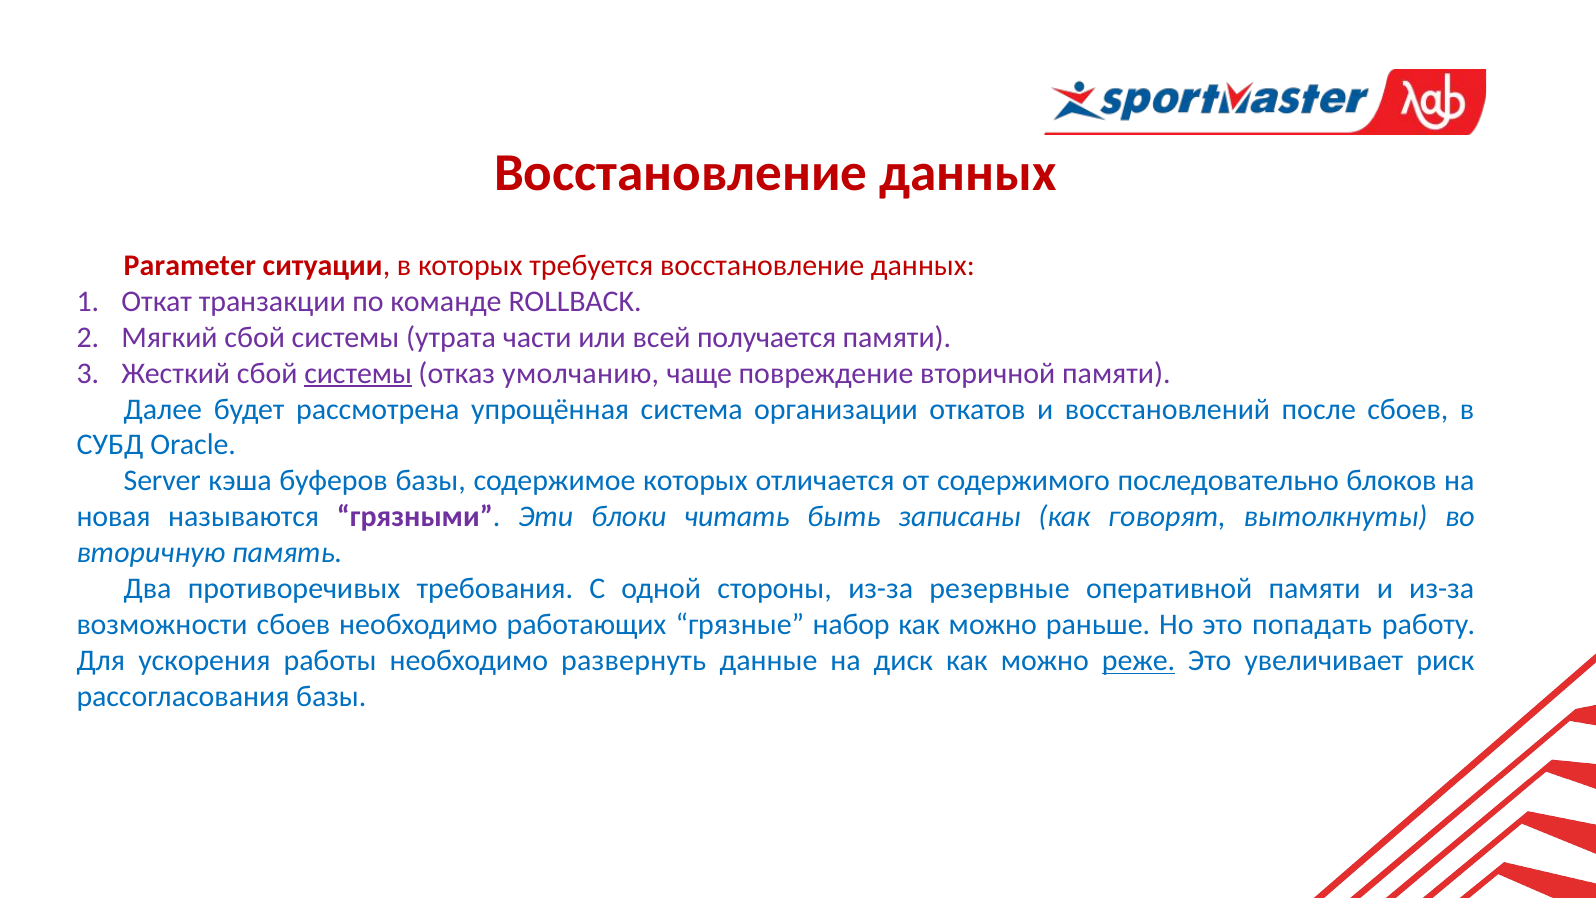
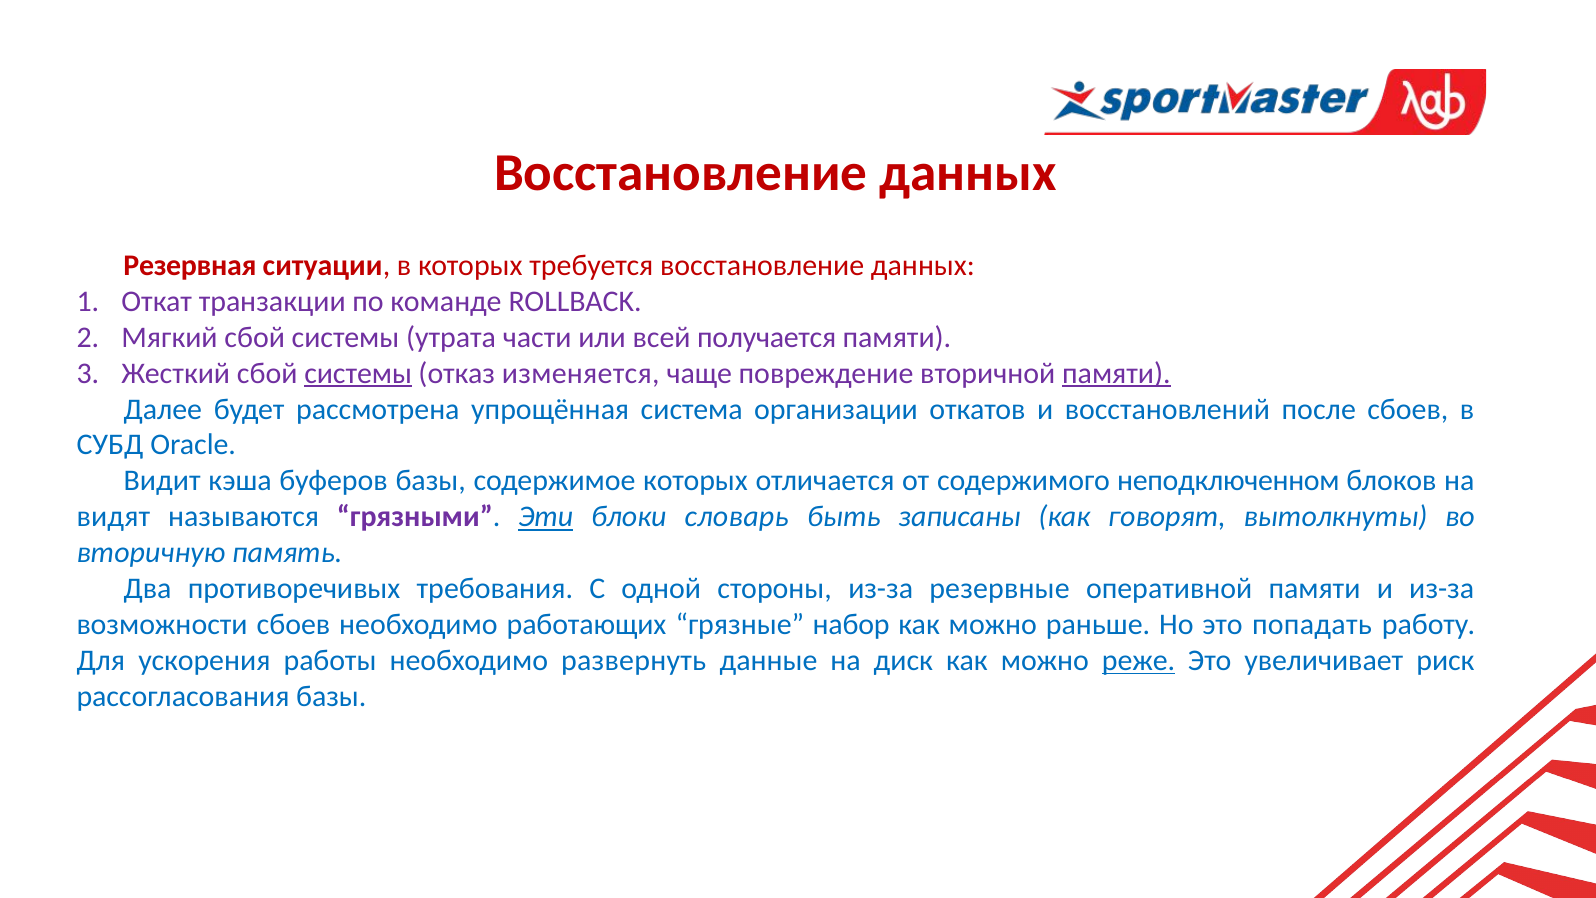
Parameter: Parameter -> Резервная (190, 265)
умолчанию: умолчанию -> изменяется (581, 373)
памяти underline: none -> present (1116, 373)
Server: Server -> Видит (162, 481)
последовательно: последовательно -> неподключенном (1228, 481)
новая: новая -> видят (113, 517)
Эти underline: none -> present (546, 517)
читать: читать -> словарь (737, 517)
